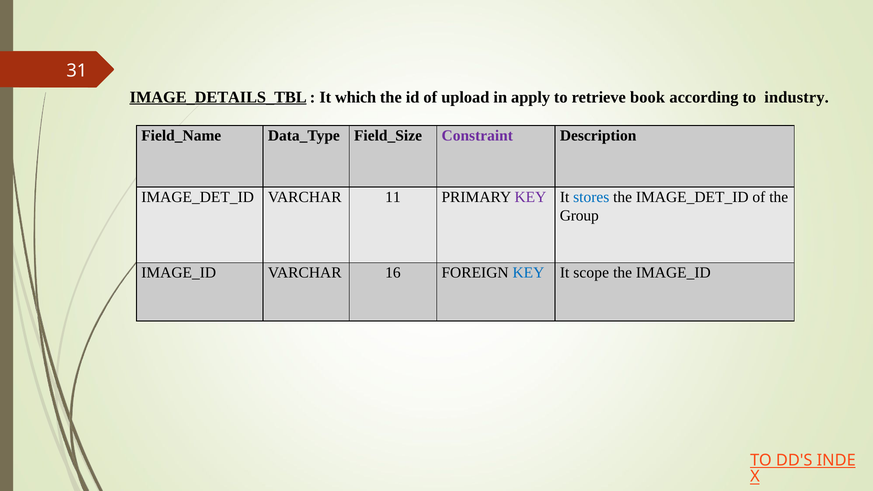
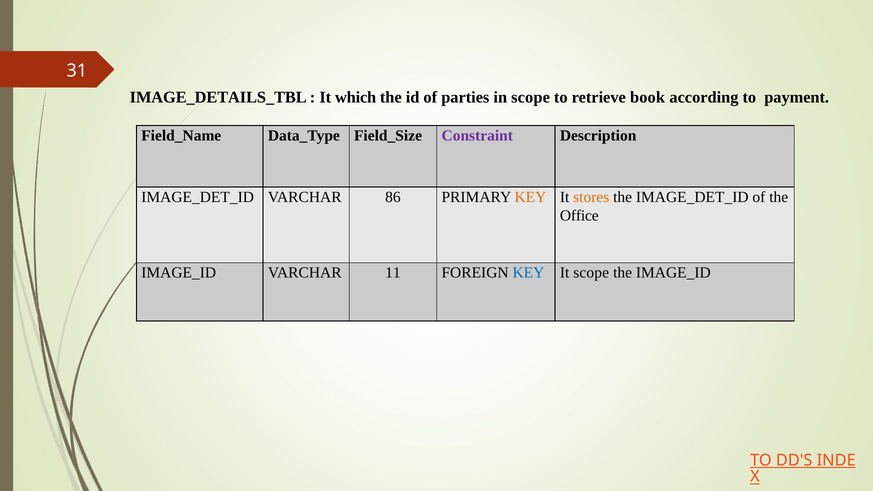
IMAGE_DETAILS_TBL underline: present -> none (218, 97)
upload: upload -> parties (465, 97)
in apply: apply -> scope (531, 97)
industry: industry -> payment (797, 97)
11: 11 -> 86 (393, 197)
KEY colour: purple -> orange (530, 197)
stores colour: blue -> orange (591, 197)
Group: Group -> Office (579, 215)
16: 16 -> 11 (393, 273)
